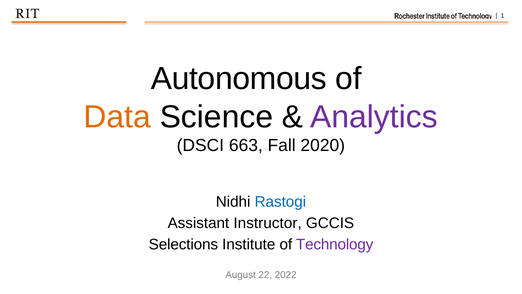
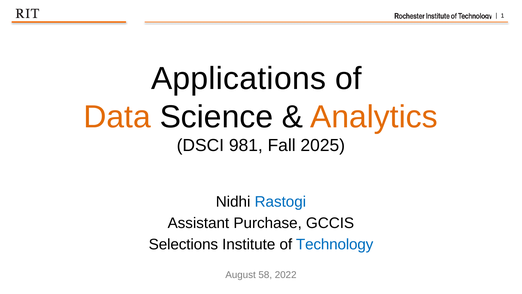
Autonomous: Autonomous -> Applications (238, 78)
Analytics colour: purple -> orange (374, 117)
663: 663 -> 981 (246, 145)
2020: 2020 -> 2025 (323, 145)
Instructor: Instructor -> Purchase (268, 223)
Technology colour: purple -> blue (335, 244)
22: 22 -> 58 (265, 274)
